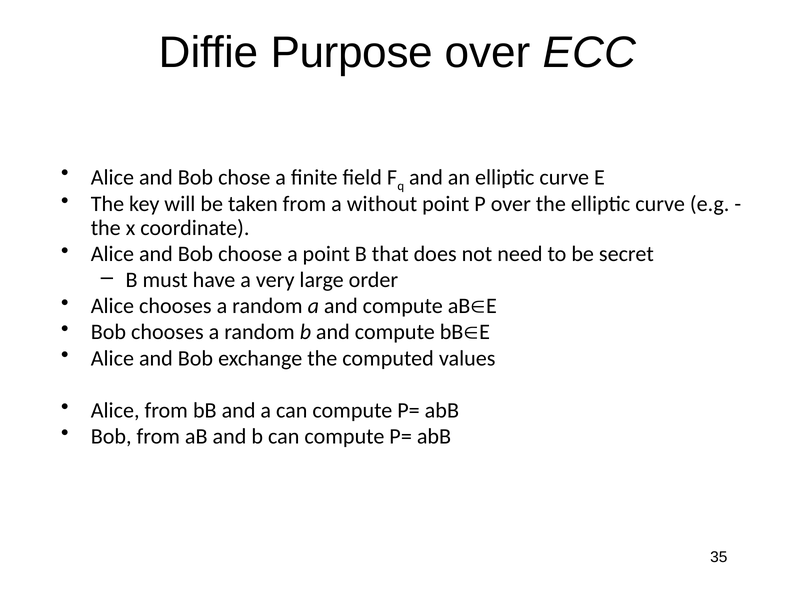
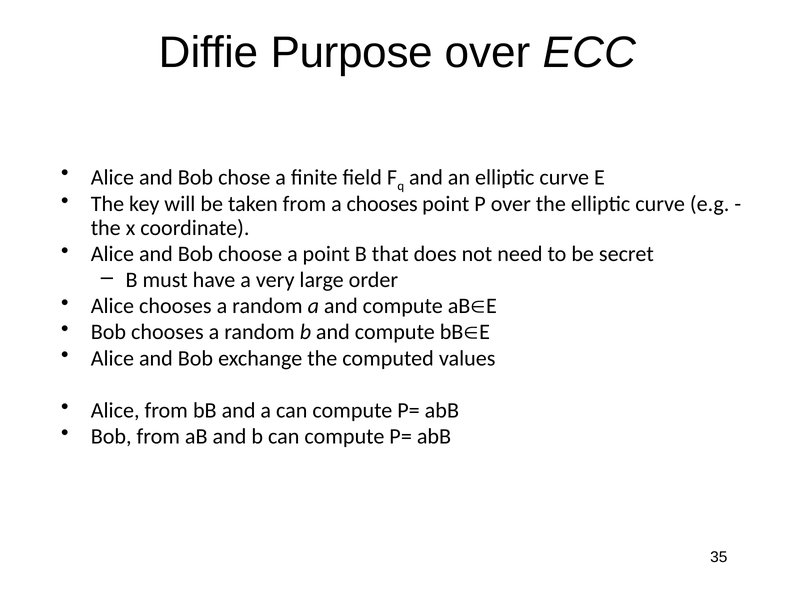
a without: without -> chooses (382, 204)
